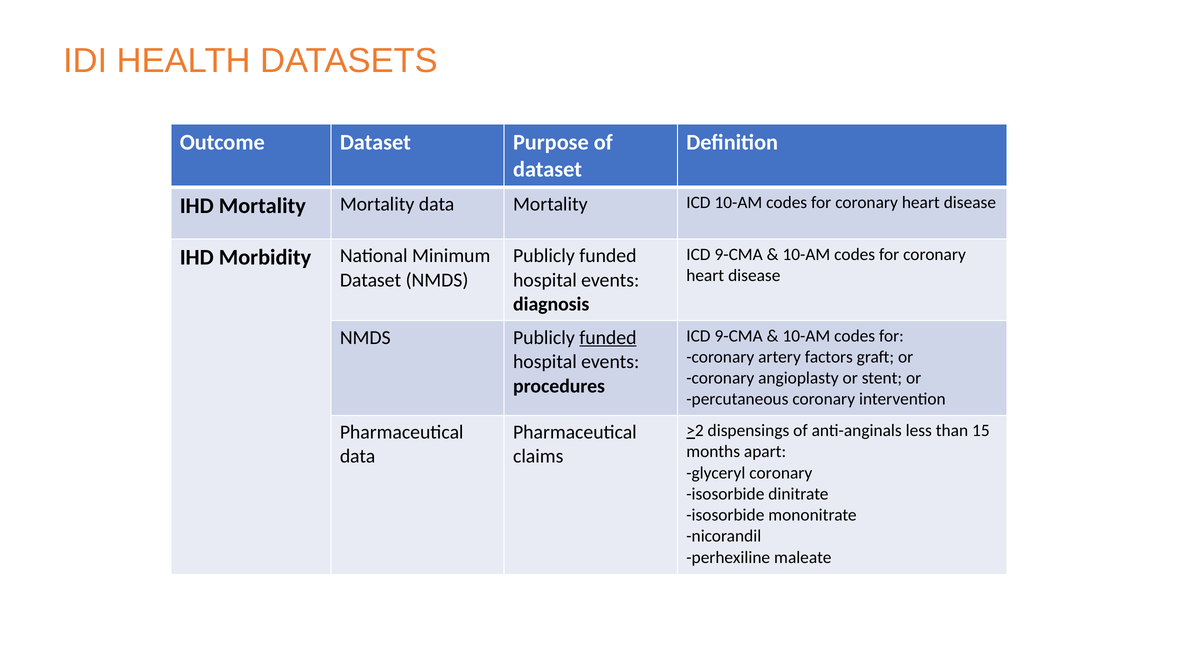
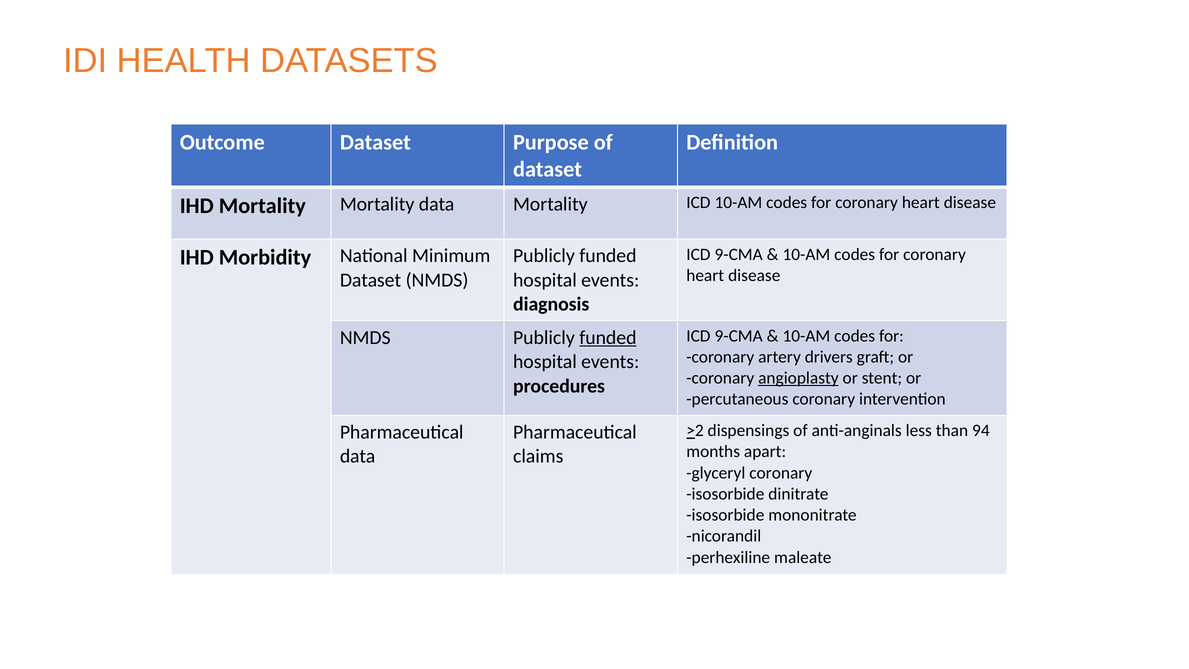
factors: factors -> drivers (829, 357)
angioplasty underline: none -> present (798, 378)
15: 15 -> 94 (981, 431)
